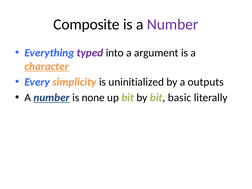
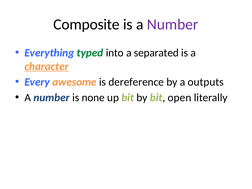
typed colour: purple -> green (90, 53)
argument: argument -> separated (156, 53)
simplicity: simplicity -> awesome (74, 82)
uninitialized: uninitialized -> dereference (136, 82)
number underline: present -> none (52, 98)
basic: basic -> open (180, 98)
